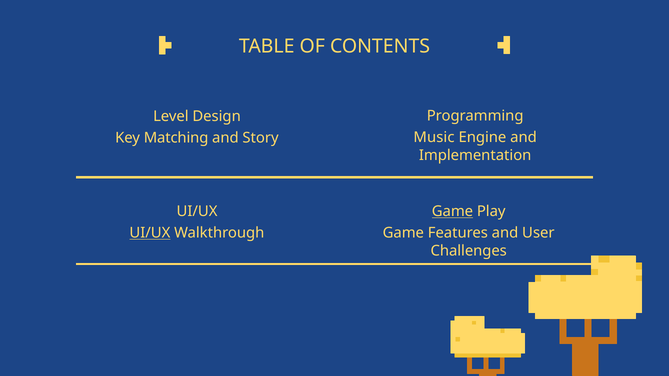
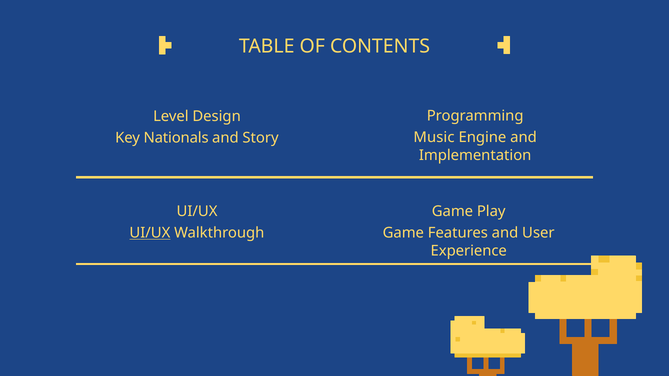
Matching: Matching -> Nationals (176, 138)
Game underline: present -> none (452, 212)
Challenges: Challenges -> Experience (469, 251)
